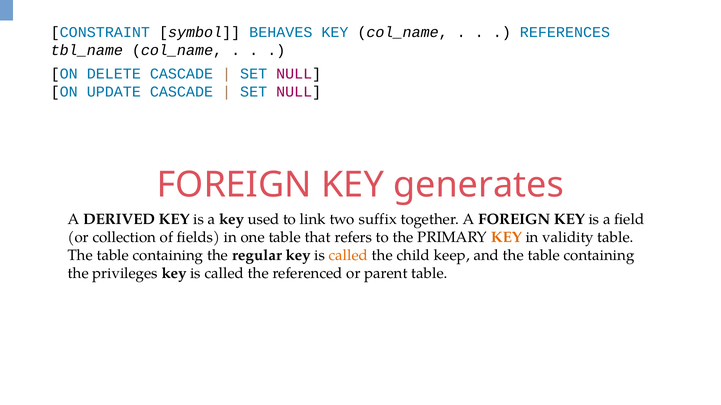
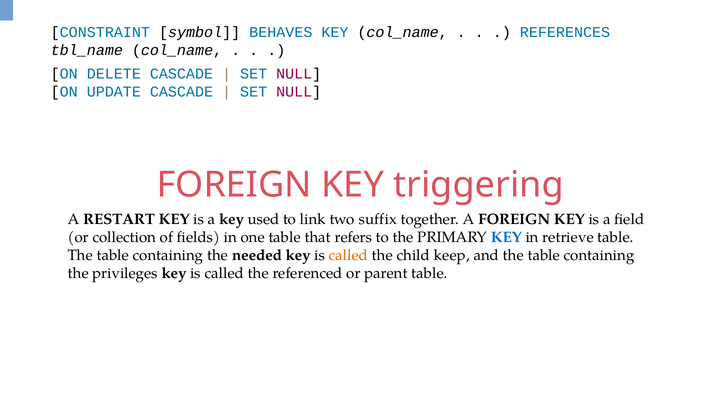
generates: generates -> triggering (479, 185)
DERIVED: DERIVED -> RESTART (119, 219)
KEY colour: orange -> blue (506, 237)
validity: validity -> retrieve (568, 237)
regular: regular -> needed (257, 255)
